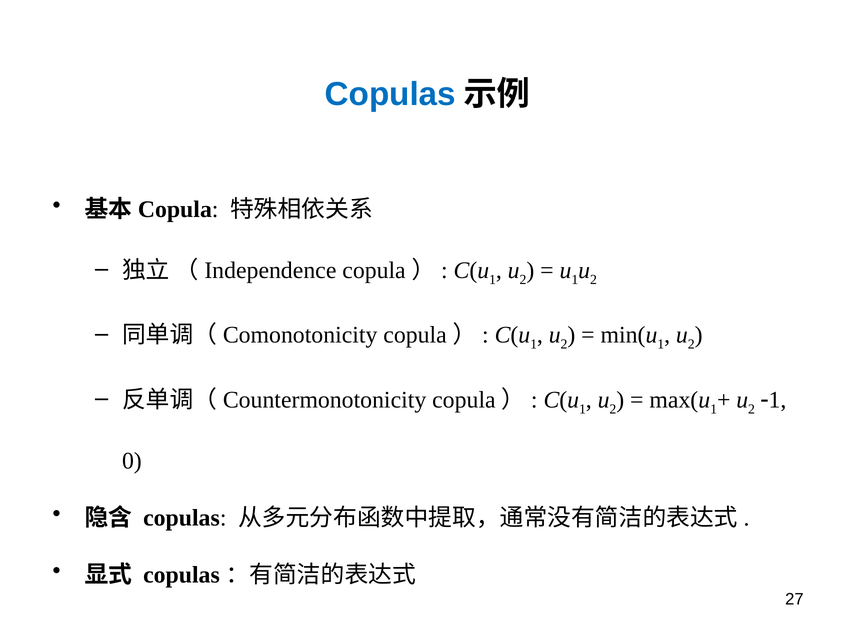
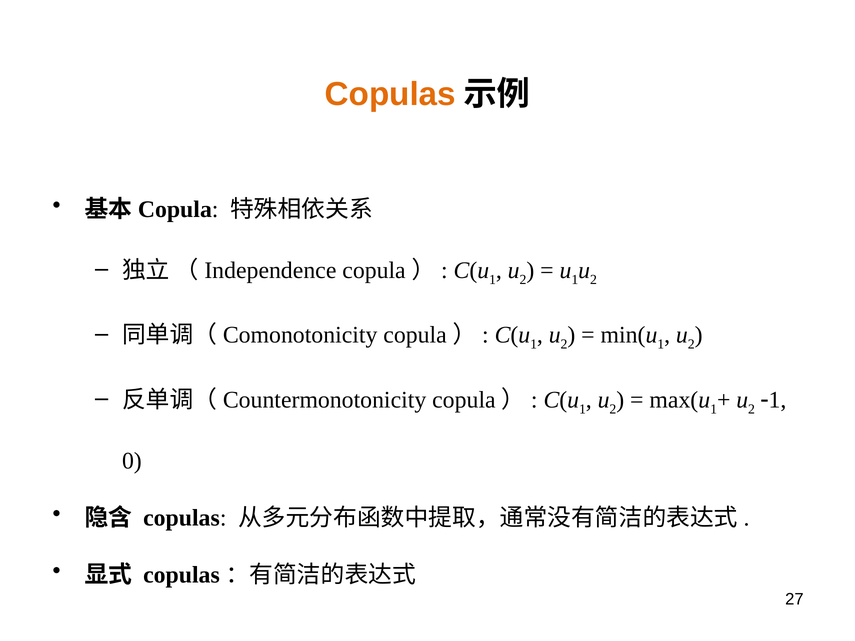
Copulas colour: blue -> orange (390, 94)
